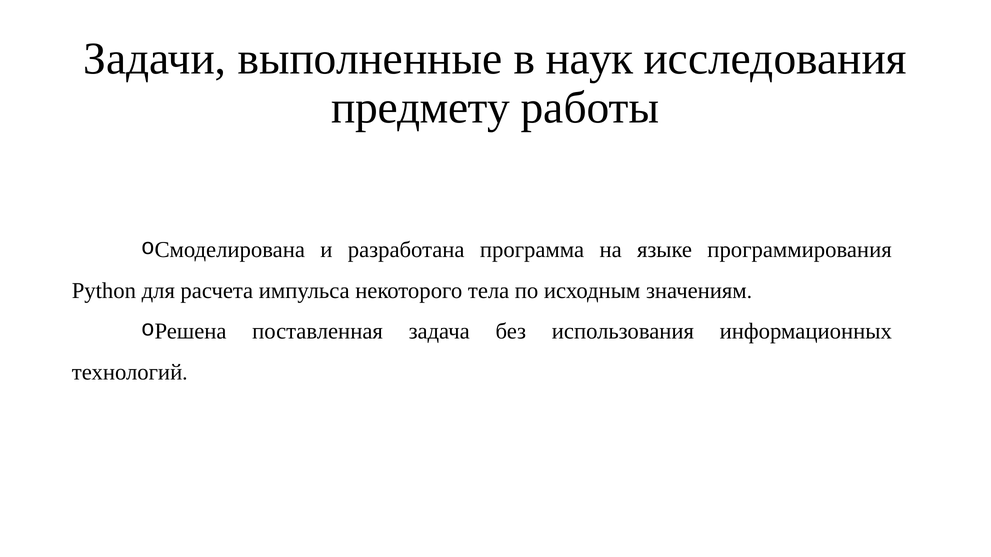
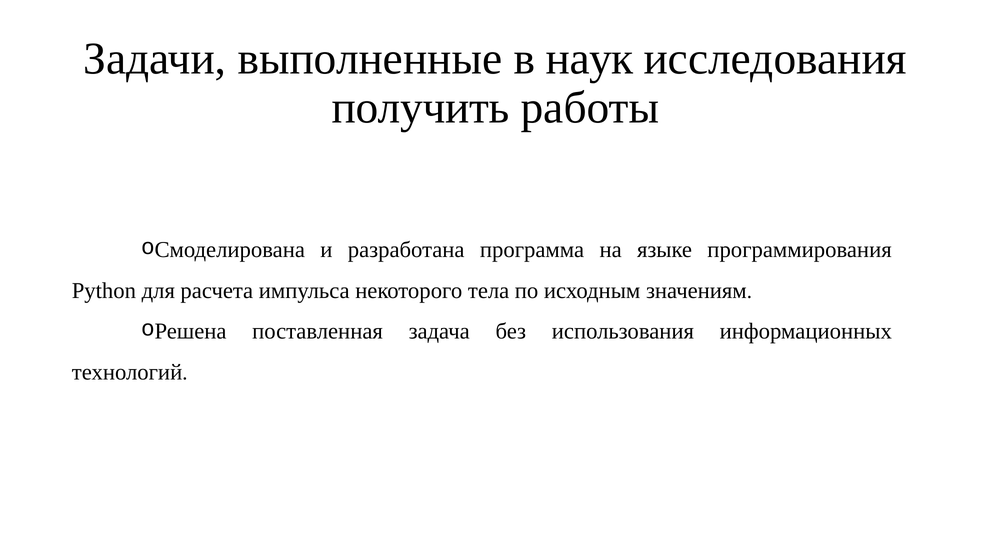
предмету: предмету -> получить (421, 108)
